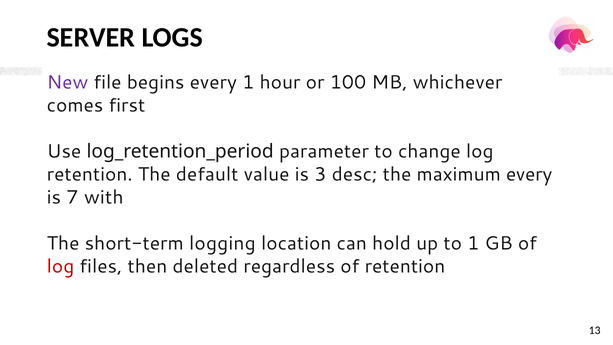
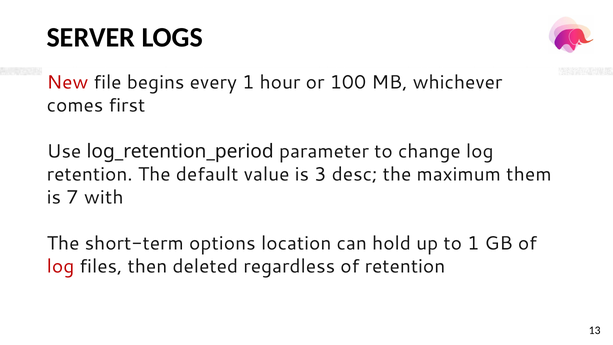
New colour: purple -> red (67, 82)
maximum every: every -> them (529, 174)
logging: logging -> options (222, 243)
